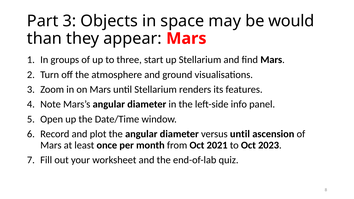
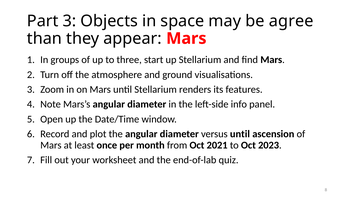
would: would -> agree (291, 21)
